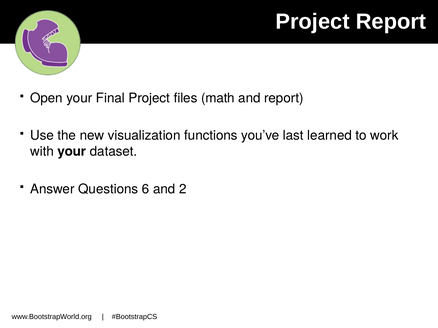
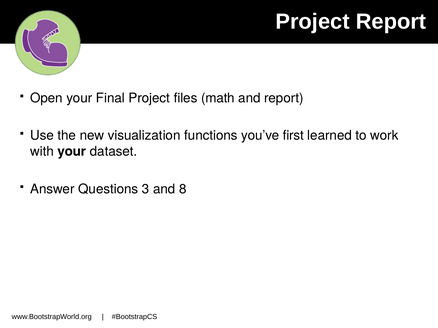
last: last -> first (293, 136)
6: 6 -> 3 (146, 189)
2: 2 -> 8 (183, 189)
